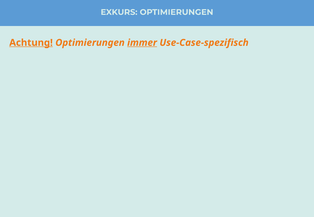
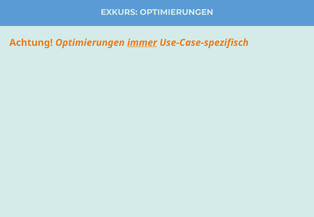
Achtung underline: present -> none (31, 43)
